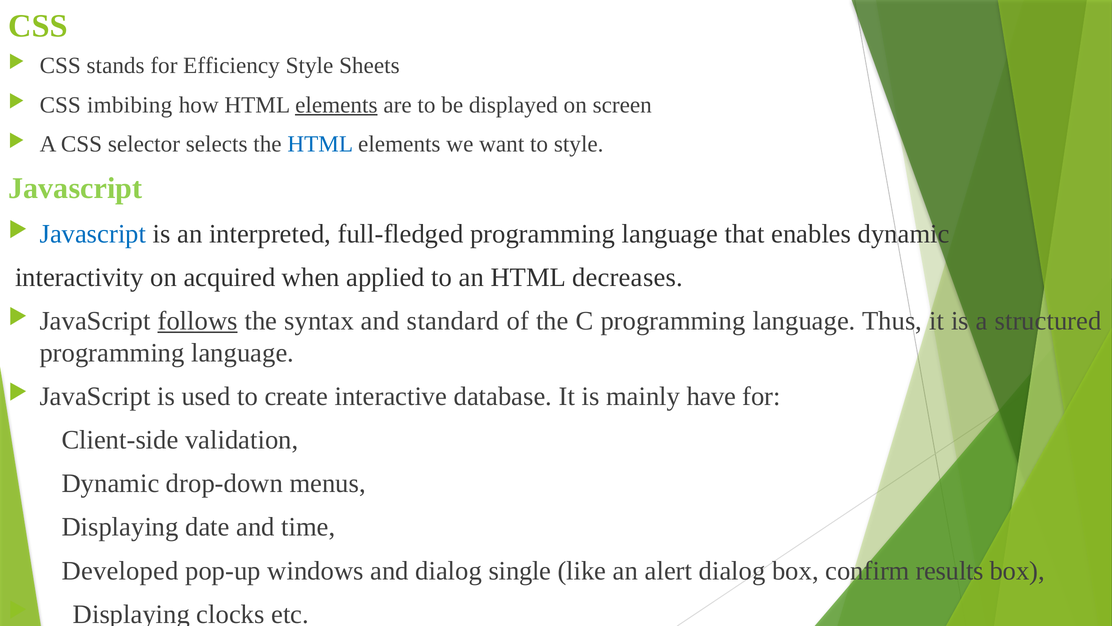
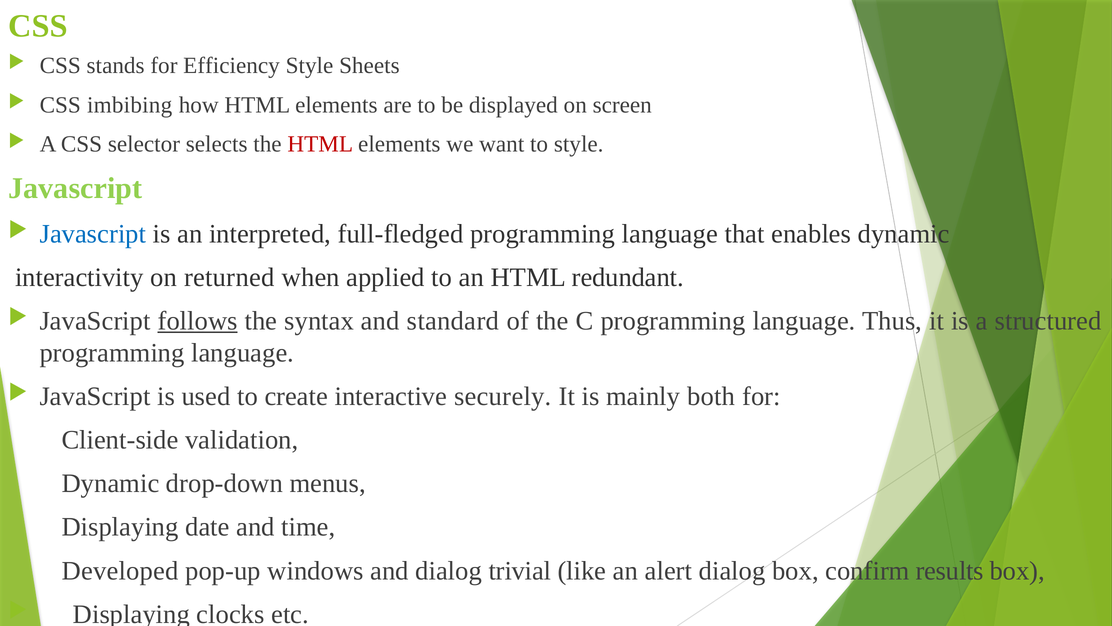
elements underline: present -> none (336, 105)
HTML colour: blue -> red (320, 144)
acquired: acquired -> returned (229, 277)
decreases: decreases -> redundant (628, 277)
database: database -> securely (503, 396)
have: have -> both (711, 396)
single: single -> trivial (520, 570)
